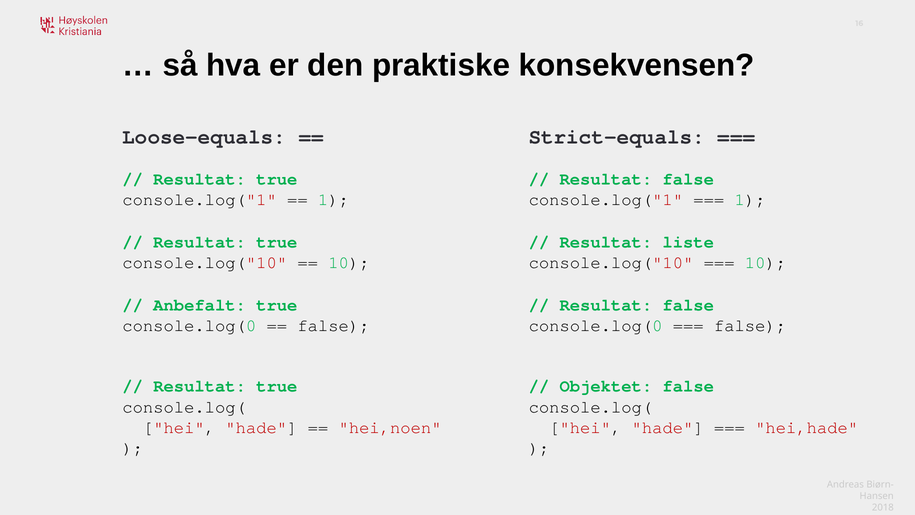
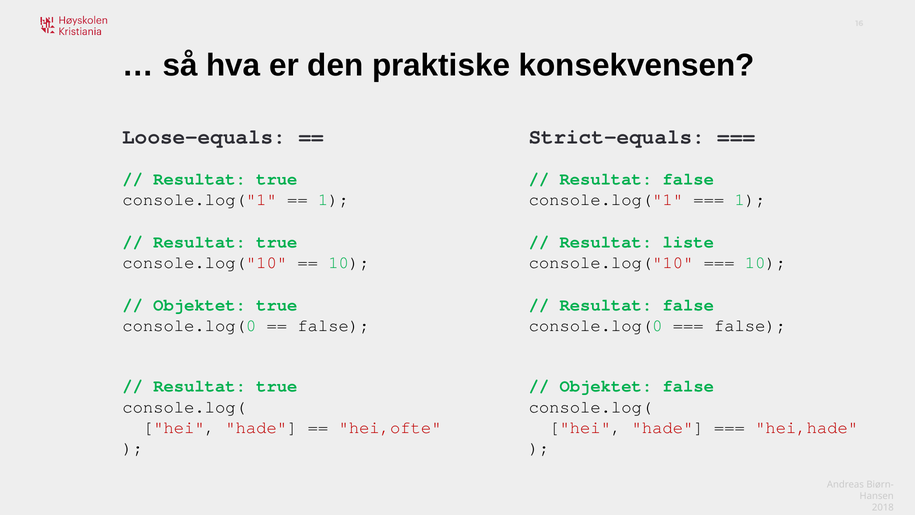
Anbefalt: Anbefalt -> Objektet (200, 305)
hei,noen: hei,noen -> hei,ofte (390, 427)
